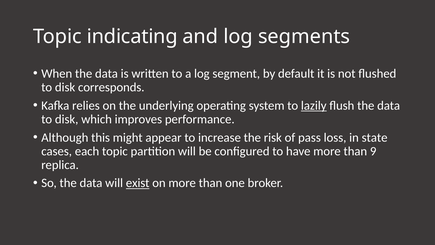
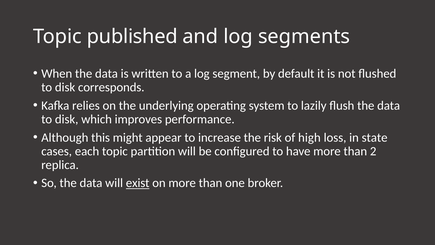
indicating: indicating -> published (132, 37)
lazily underline: present -> none (314, 105)
pass: pass -> high (309, 137)
9: 9 -> 2 (373, 151)
